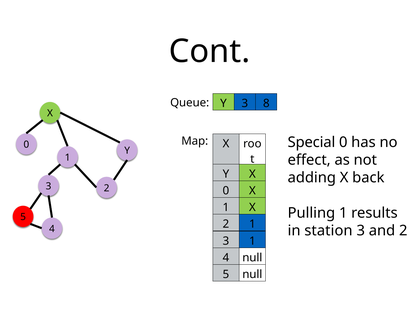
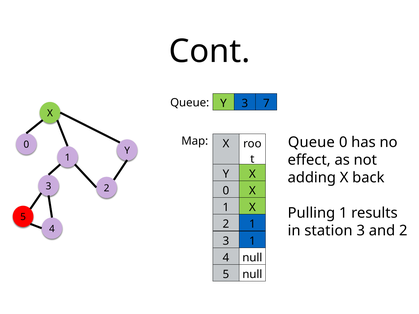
8: 8 -> 7 (266, 104)
Map Special: Special -> Queue (311, 142)
